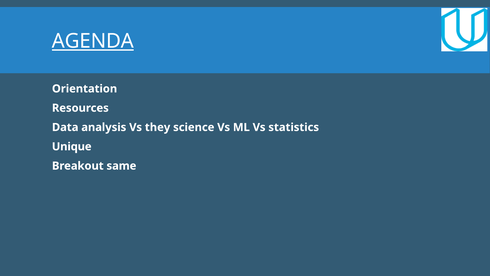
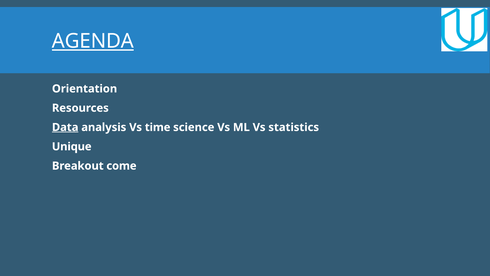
Data underline: none -> present (65, 127)
they: they -> time (158, 127)
same: same -> come (121, 166)
